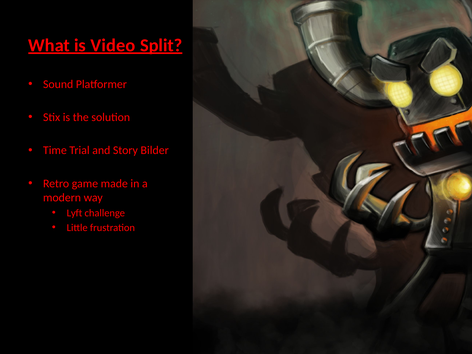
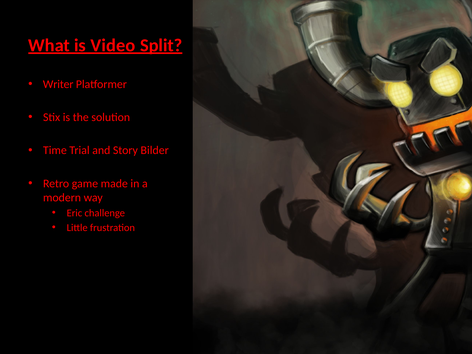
Sound: Sound -> Writer (58, 84)
Lyft: Lyft -> Eric (74, 213)
